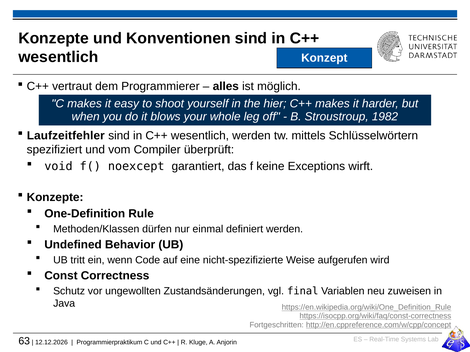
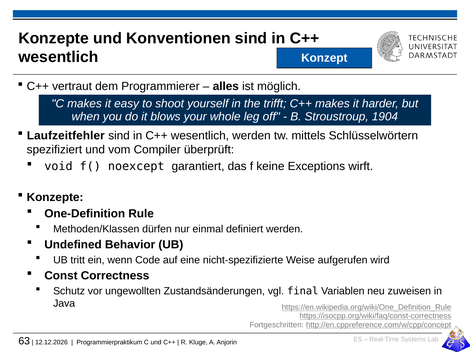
hier: hier -> trifft (275, 104)
1982: 1982 -> 1904 (385, 117)
